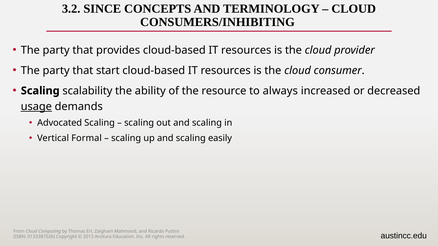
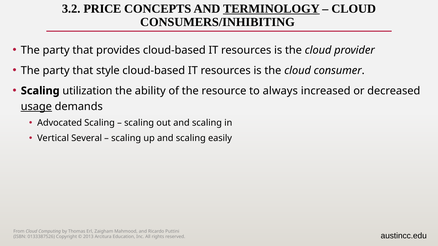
SINCE: SINCE -> PRICE (102, 9)
TERMINOLOGY underline: none -> present (271, 9)
start: start -> style (108, 71)
scalability: scalability -> utilization (87, 91)
Formal: Formal -> Several (87, 138)
